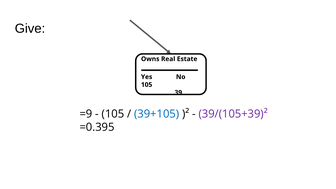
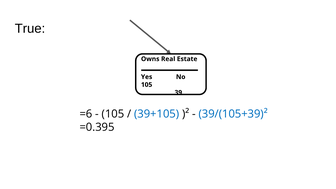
Give: Give -> True (30, 28)
=9: =9 -> =6 (86, 114)
39/(105+39)² colour: purple -> blue (233, 114)
